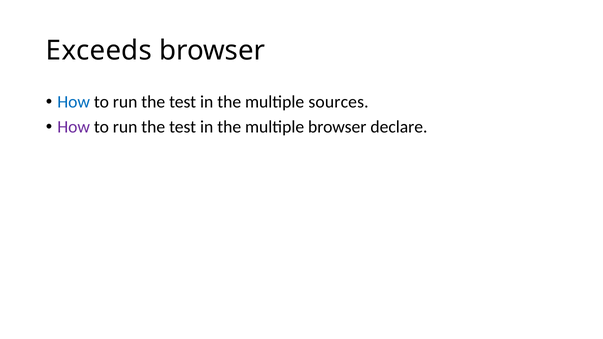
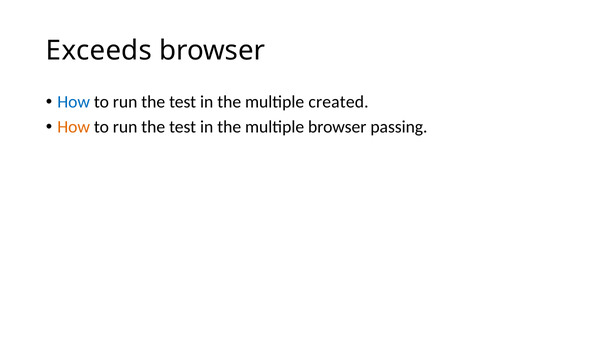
sources: sources -> created (339, 102)
How colour: purple -> orange (74, 127)
declare: declare -> passing (399, 127)
